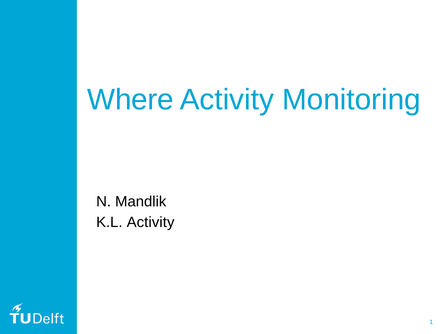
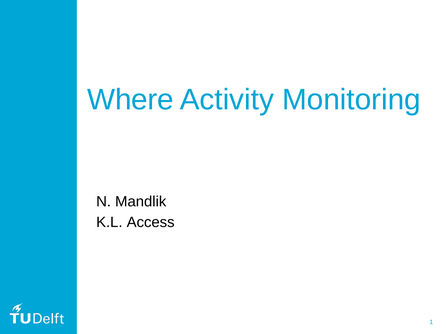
K.L Activity: Activity -> Access (151, 223)
